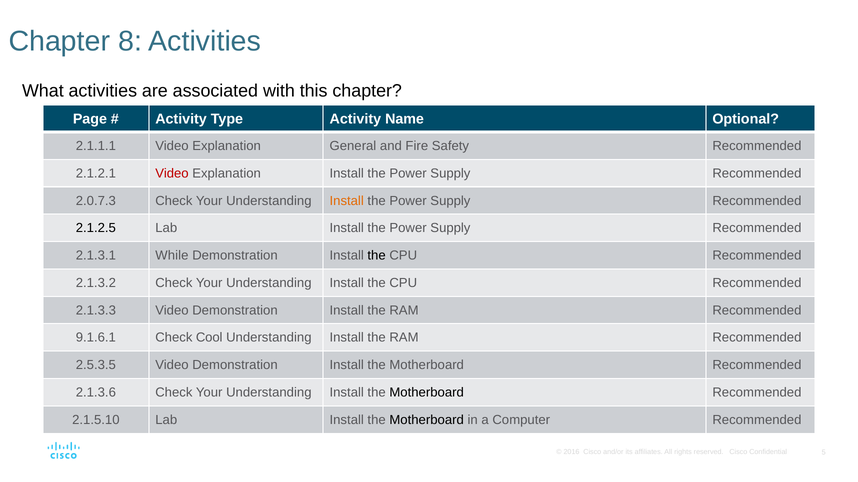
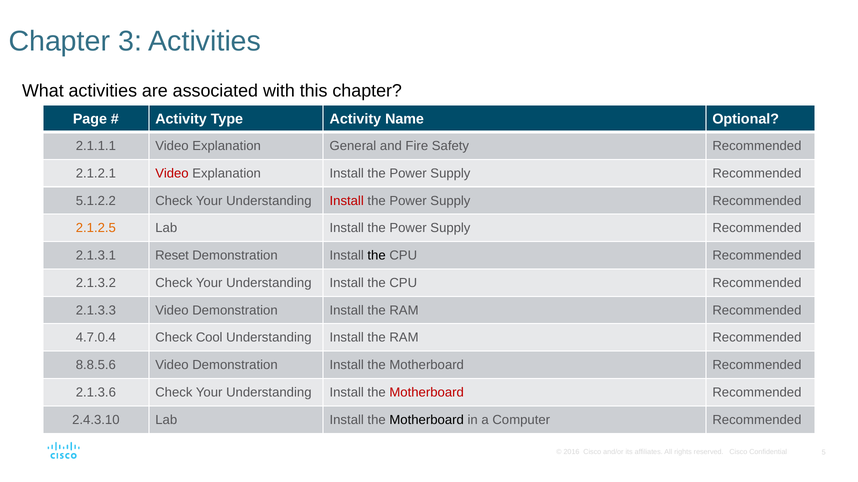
8: 8 -> 3 (130, 41)
2.0.7.3: 2.0.7.3 -> 5.1.2.2 (96, 201)
Install colour: orange -> red (347, 201)
2.1.2.5 colour: black -> orange (96, 228)
While: While -> Reset (172, 256)
9.1.6.1: 9.1.6.1 -> 4.7.0.4 (96, 338)
2.5.3.5: 2.5.3.5 -> 8.8.5.6 (96, 366)
Motherboard colour: black -> red (427, 393)
2.1.5.10: 2.1.5.10 -> 2.4.3.10 (96, 420)
